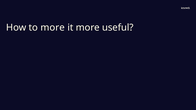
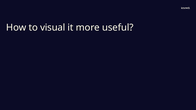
to more: more -> visual (53, 28)
